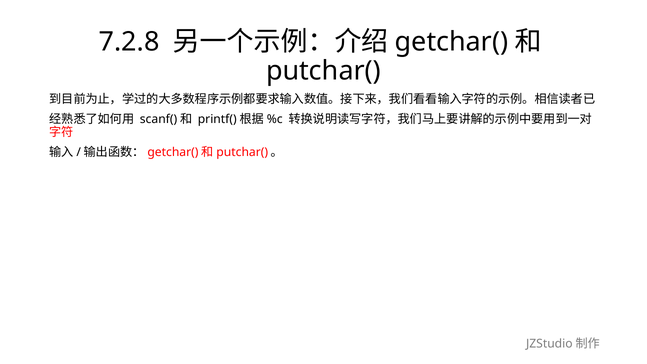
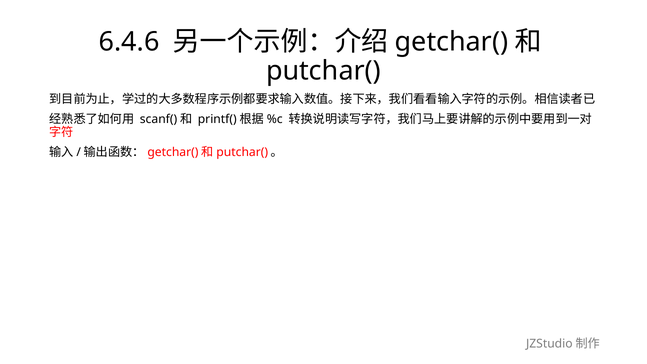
7.2.8: 7.2.8 -> 6.4.6 (129, 42)
